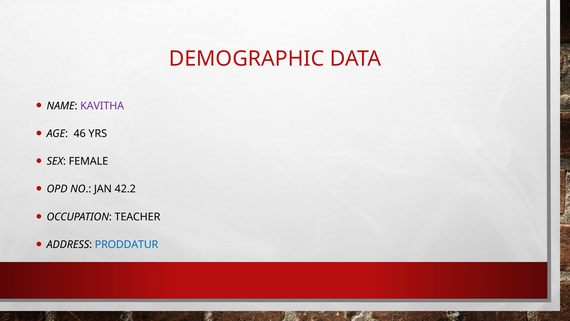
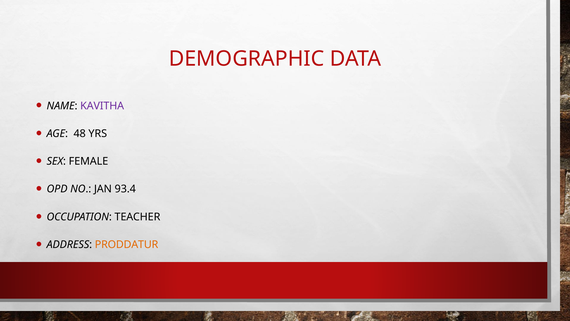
46: 46 -> 48 (80, 133)
42.2: 42.2 -> 93.4 (125, 189)
PRODDATUR colour: blue -> orange (127, 244)
